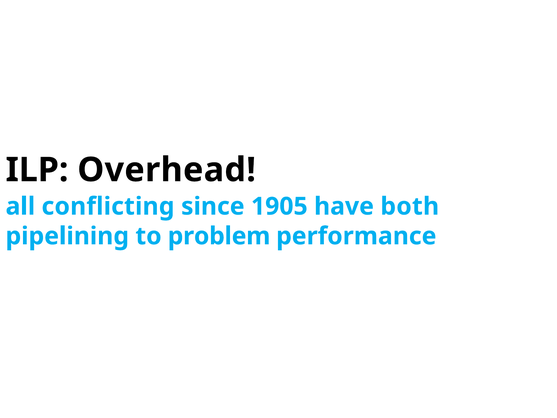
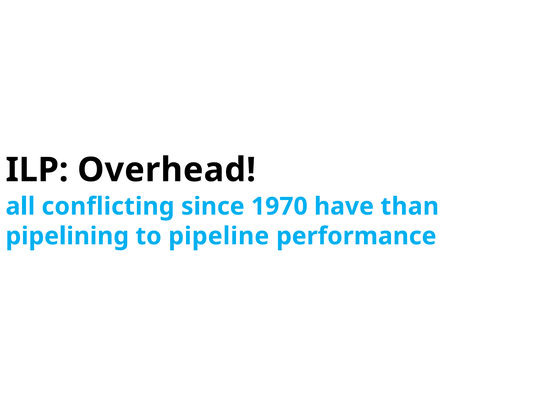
1905: 1905 -> 1970 (279, 206)
both: both -> than (410, 206)
problem: problem -> pipeline (219, 236)
